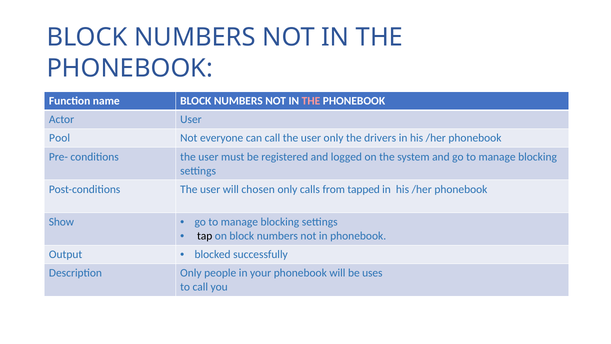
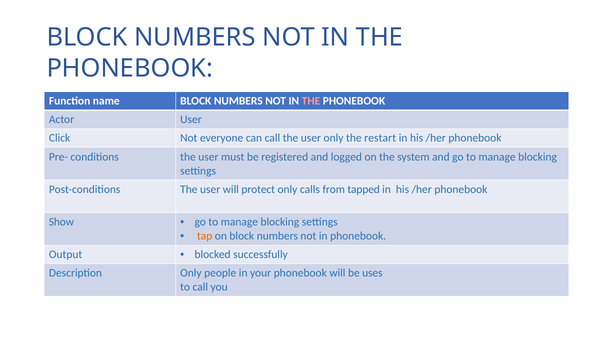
Pool: Pool -> Click (60, 138)
drivers: drivers -> restart (380, 138)
chosen: chosen -> protect (258, 189)
tap colour: black -> orange (205, 236)
